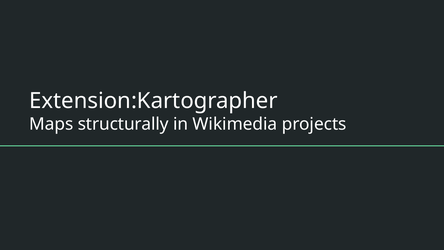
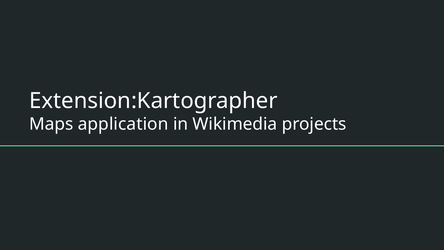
structurally: structurally -> application (123, 124)
